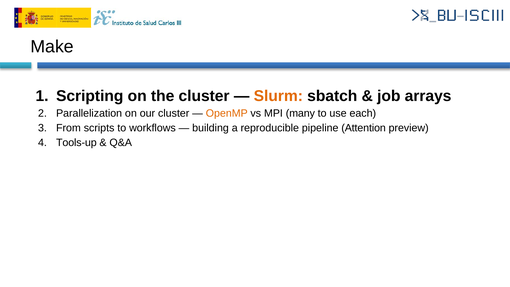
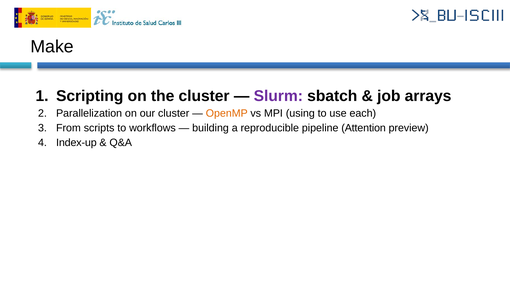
Slurm colour: orange -> purple (278, 96)
many: many -> using (300, 113)
Tools-up: Tools-up -> Index-up (76, 143)
